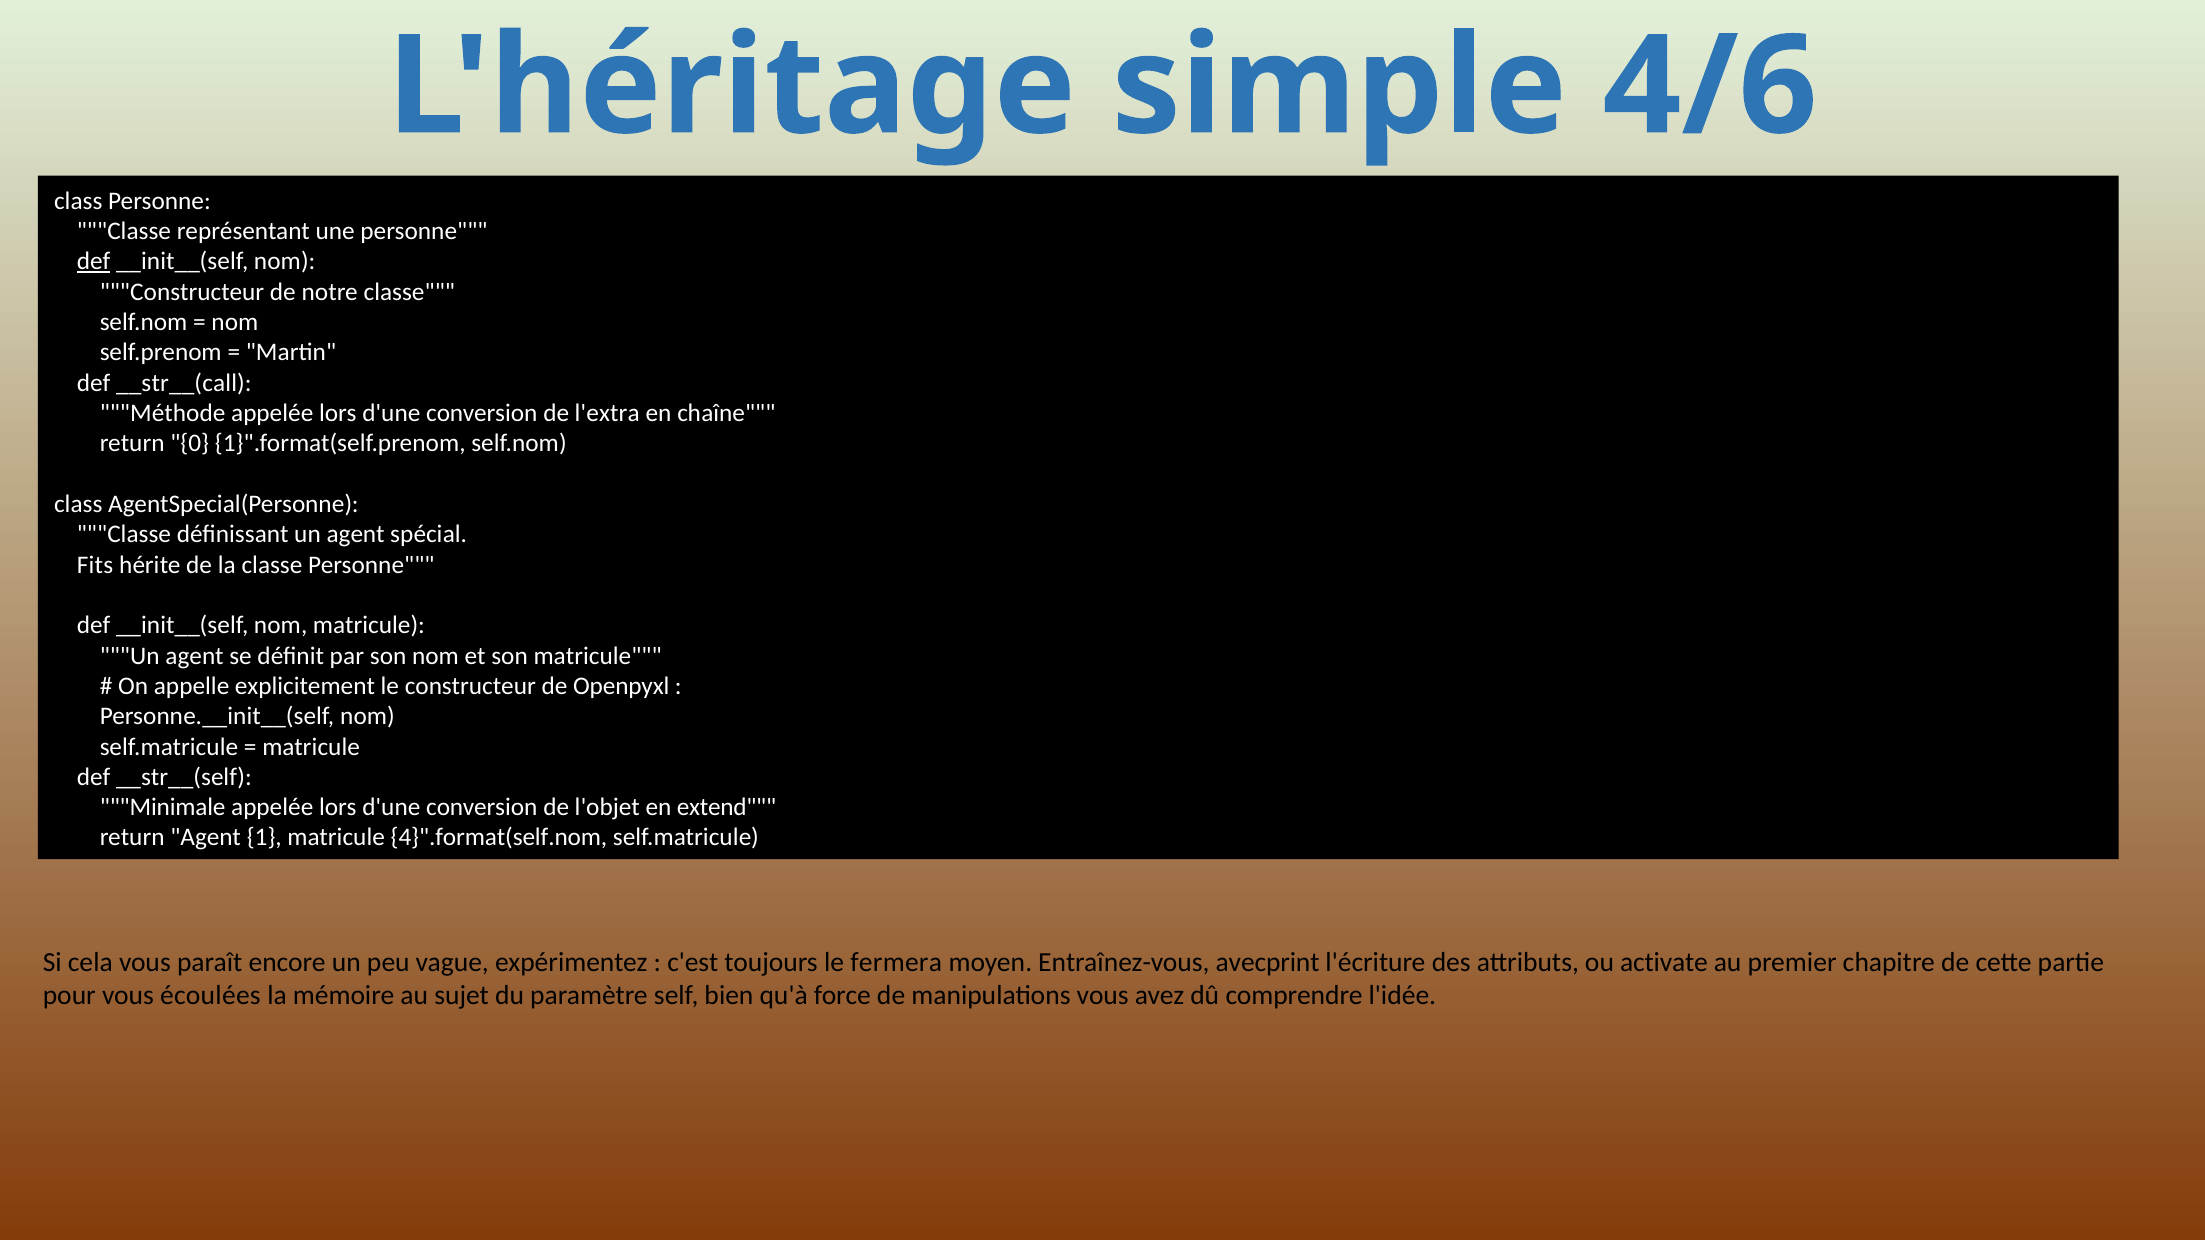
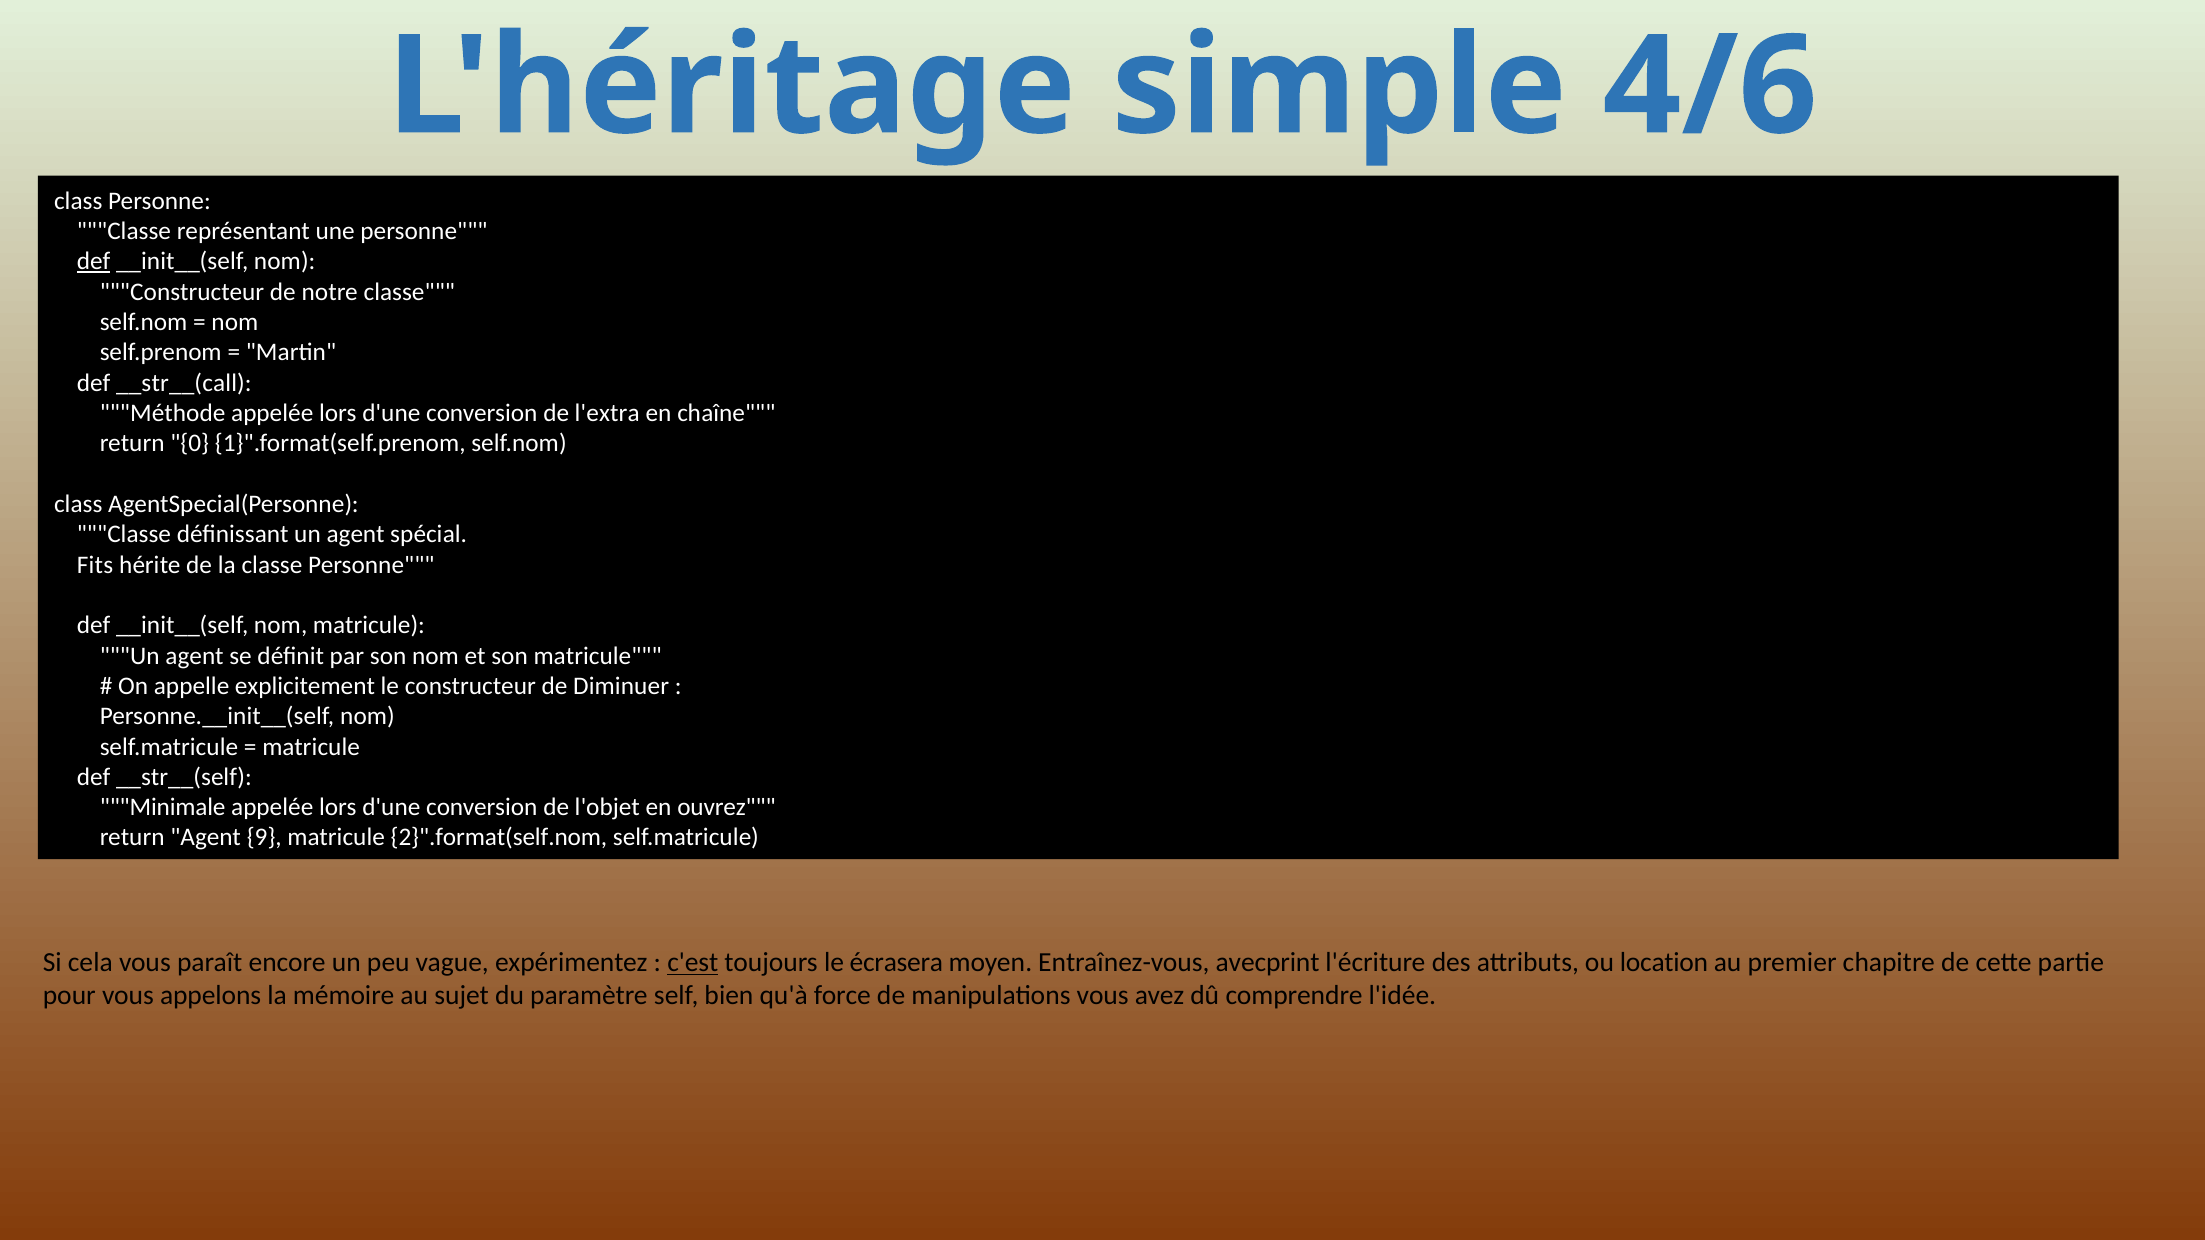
Openpyxl: Openpyxl -> Diminuer (621, 686)
extend: extend -> ouvrez (726, 808)
1: 1 -> 9 (264, 838)
4}".format(self.nom: 4}".format(self.nom -> 2}".format(self.nom (499, 838)
c'est underline: none -> present (693, 963)
fermera: fermera -> écrasera (896, 963)
activate: activate -> location (1664, 963)
écoulées: écoulées -> appelons (211, 996)
